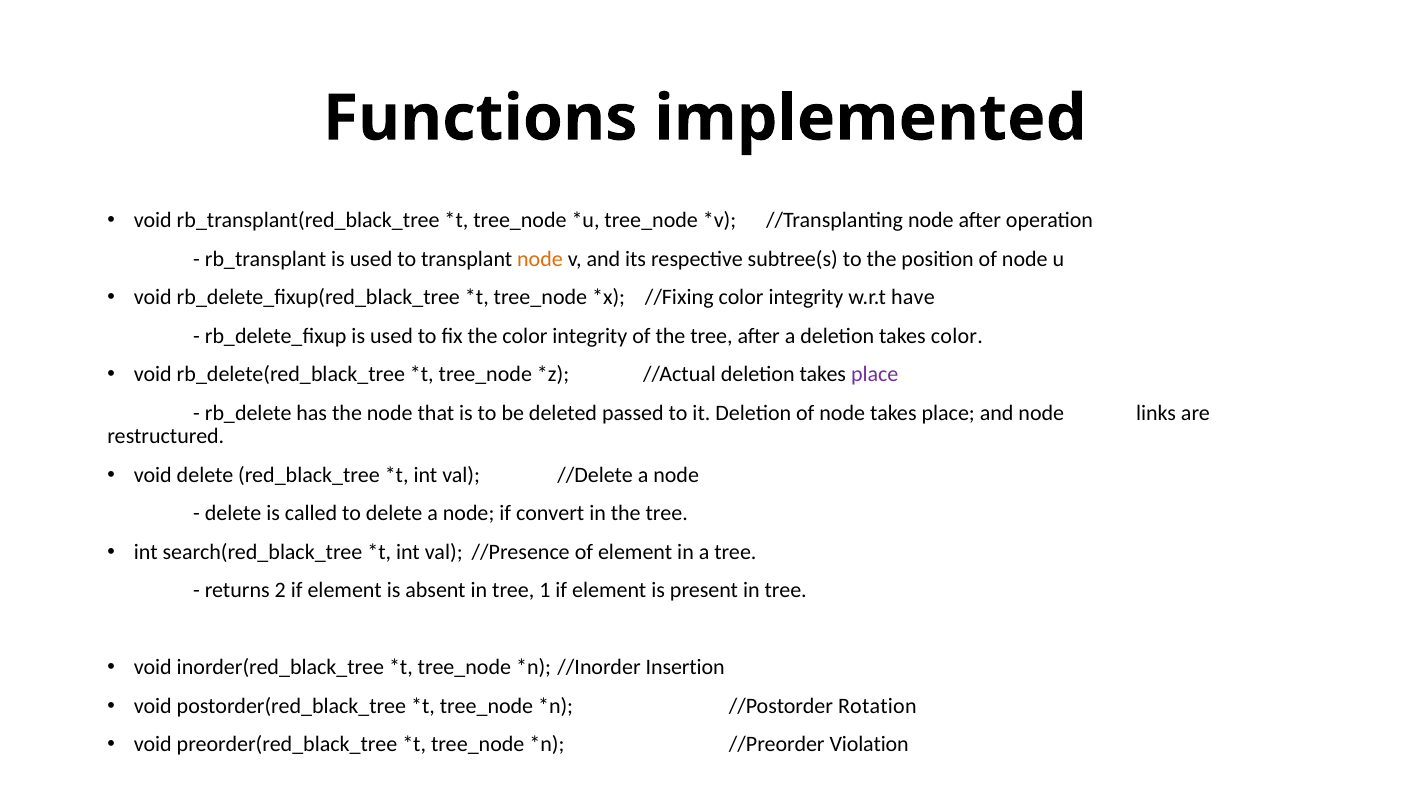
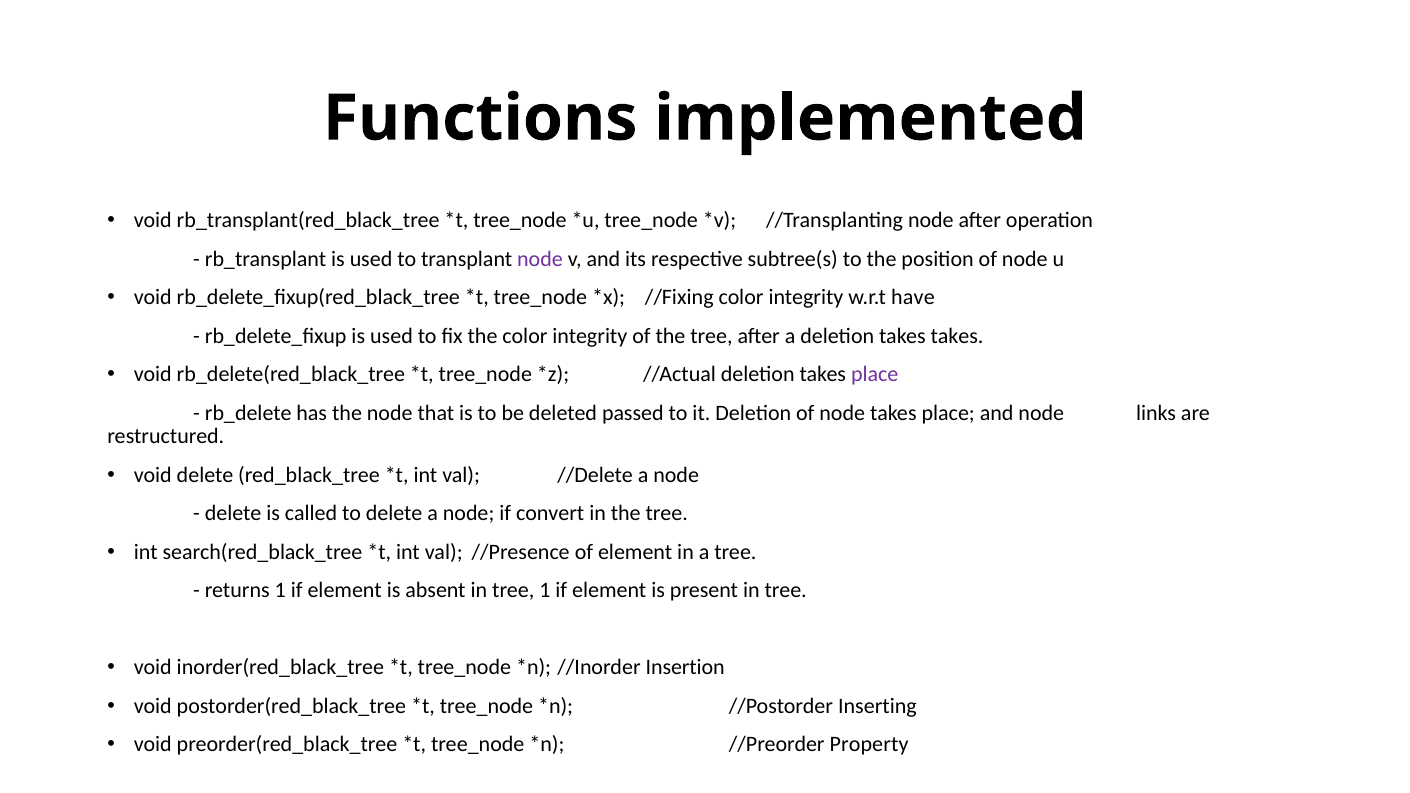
node colour: orange -> purple (540, 259)
takes color: color -> takes (957, 336)
returns 2: 2 -> 1 (280, 591)
Rotation: Rotation -> Inserting (877, 706)
Violation: Violation -> Property (869, 745)
